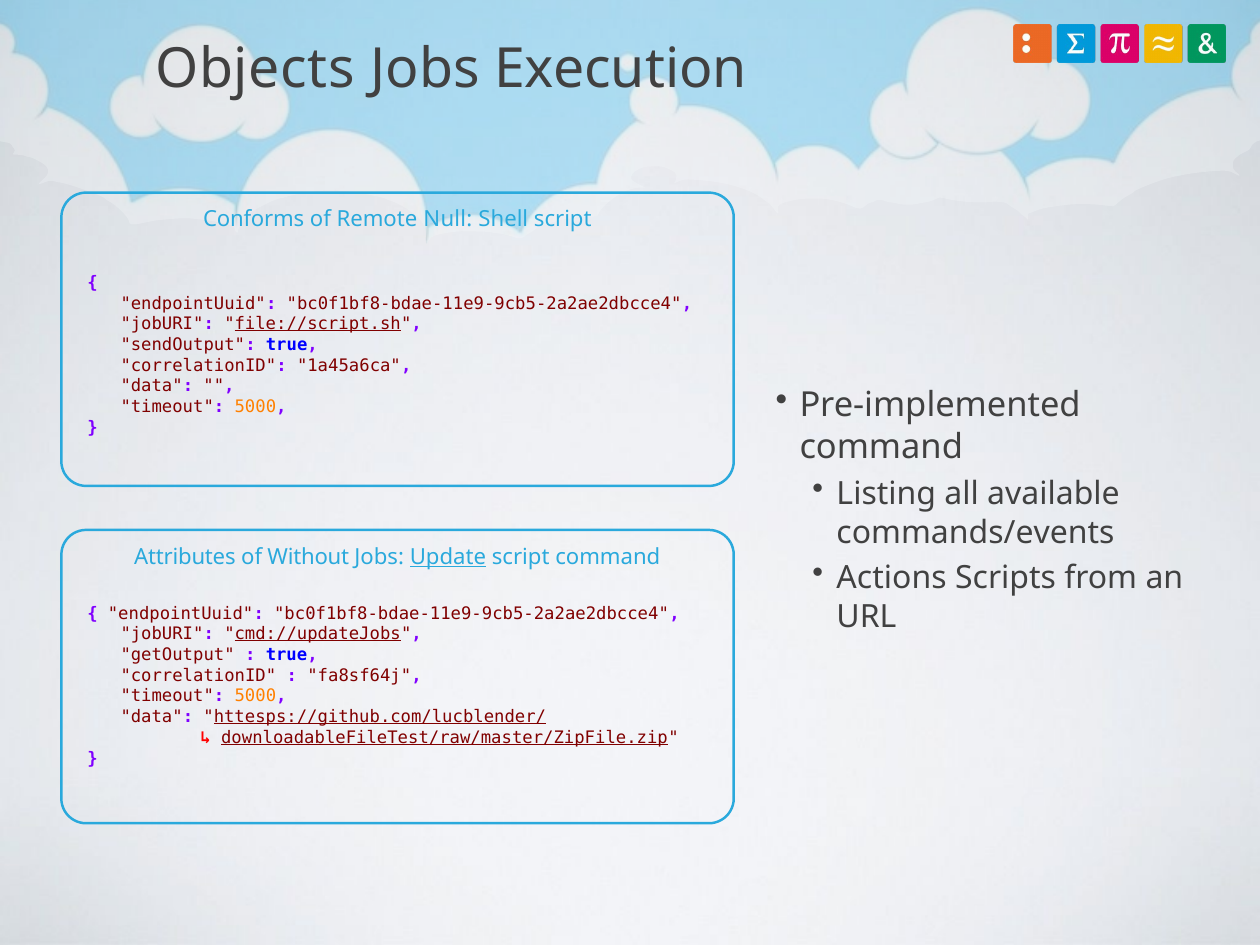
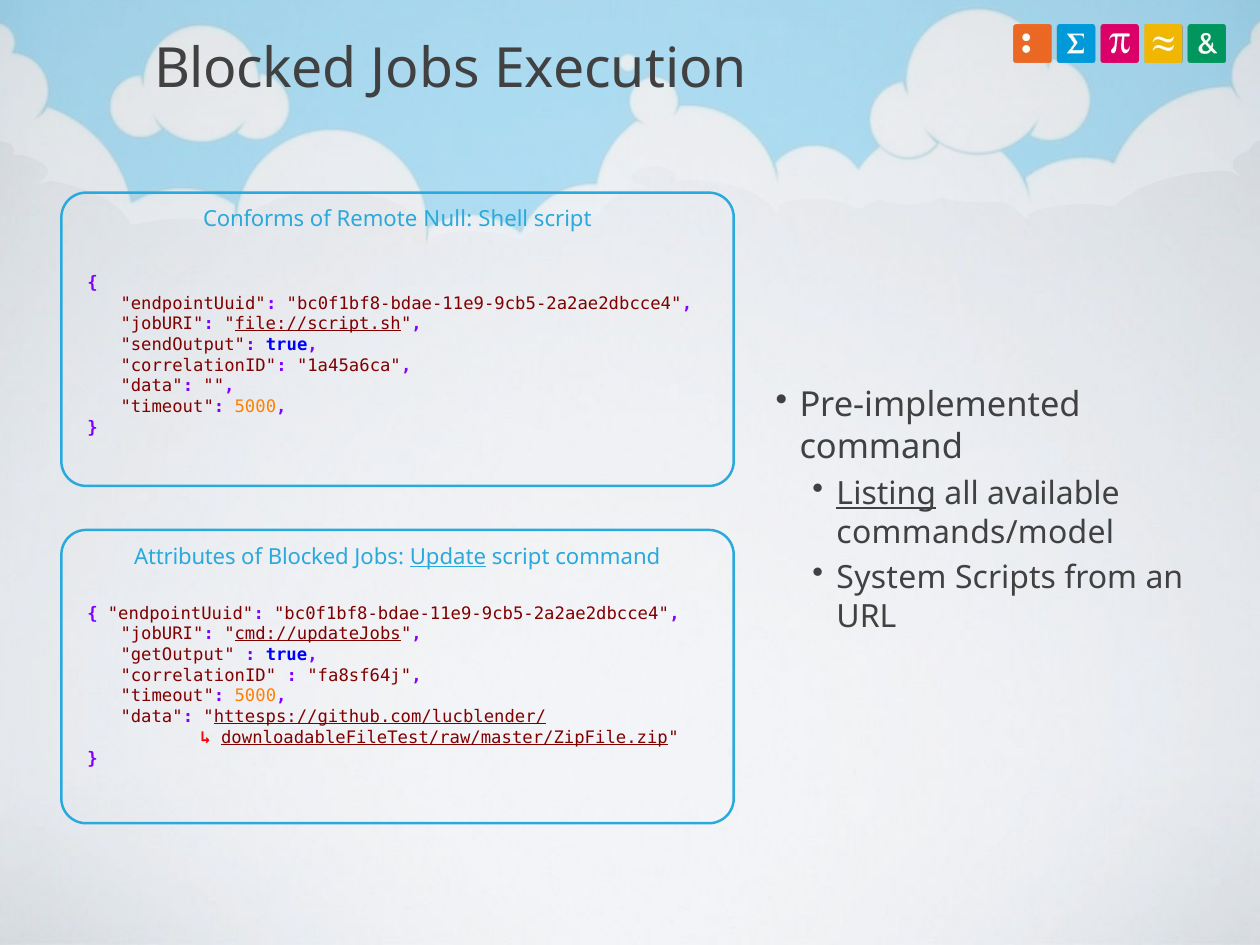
Objects: Objects -> Blocked (255, 70)
Listing underline: none -> present (886, 494)
commands/events: commands/events -> commands/model (975, 532)
of Without: Without -> Blocked (308, 557)
Actions: Actions -> System (891, 578)
